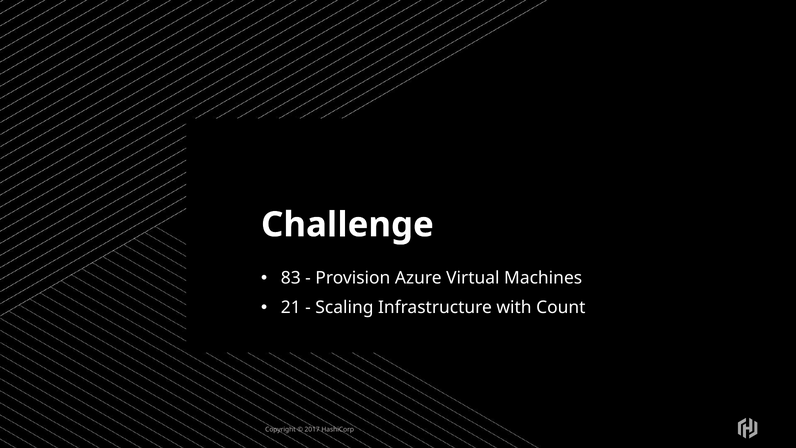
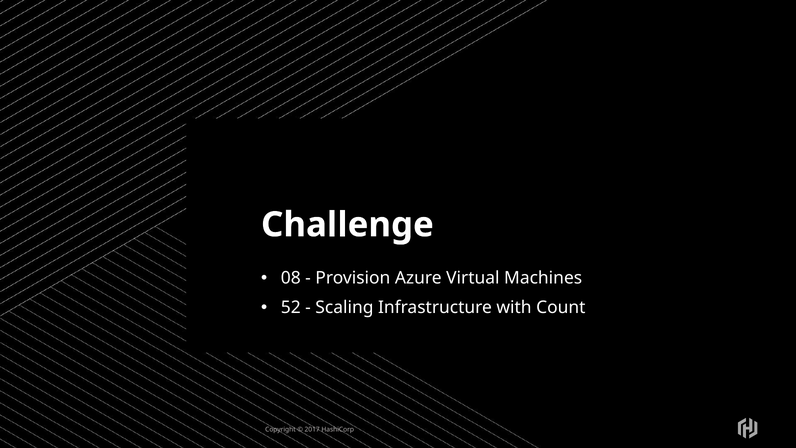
83: 83 -> 08 (291, 278)
21: 21 -> 52 (291, 308)
